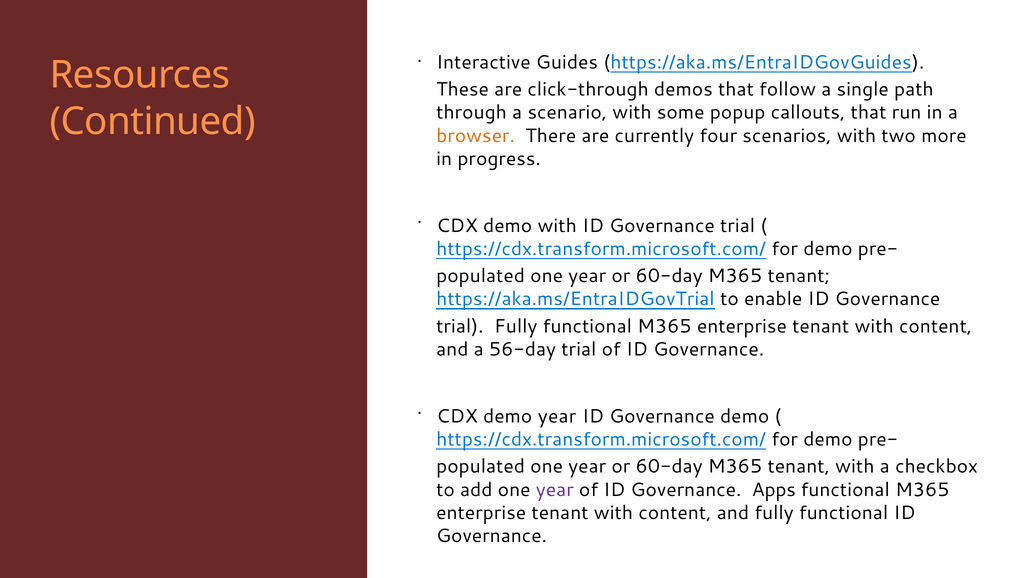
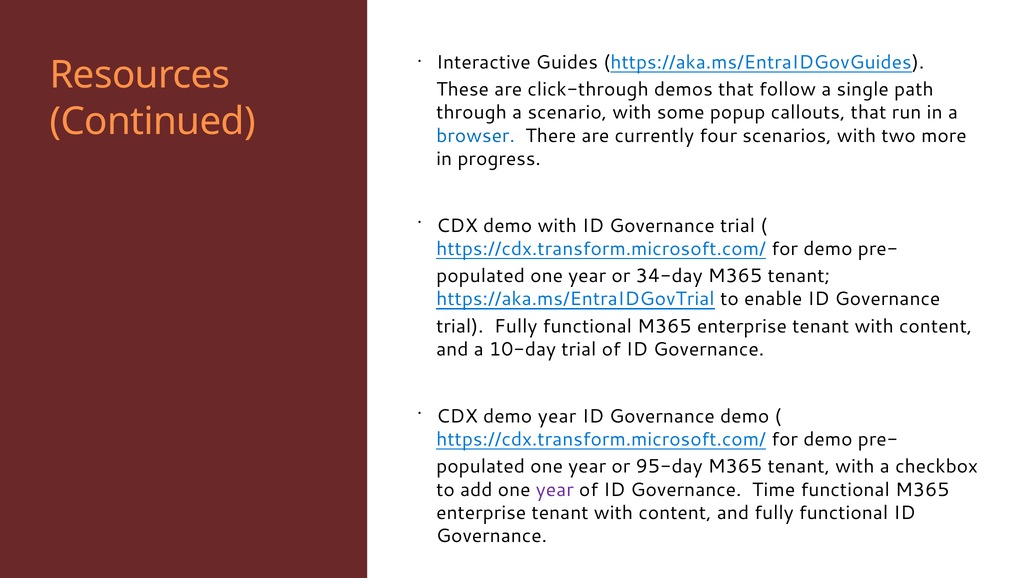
browser colour: orange -> blue (476, 136)
60-day: 60-day -> 34-day (669, 276)
56-day: 56-day -> 10-day (523, 350)
60-day: 60-day -> 95-day (669, 467)
Apps: Apps -> Time (774, 490)
